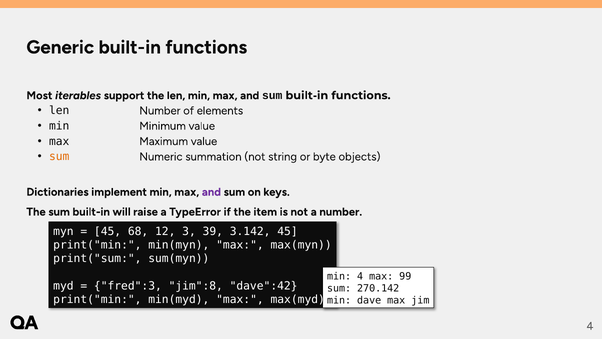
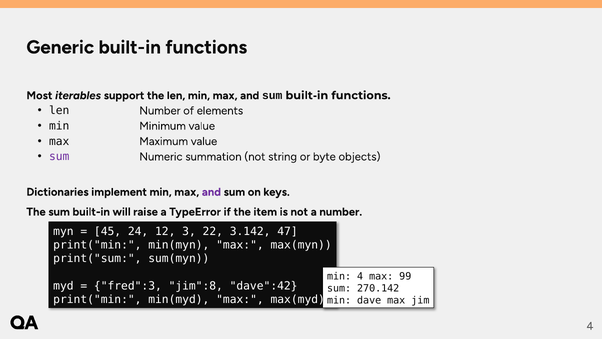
sum colour: orange -> purple (59, 157)
68: 68 -> 24 (138, 231)
39: 39 -> 22 (213, 231)
3.142 45: 45 -> 47 (288, 231)
